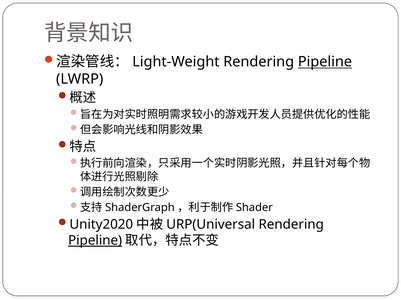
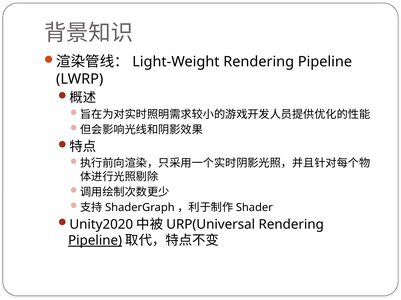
Pipeline underline: present -> none (325, 62)
